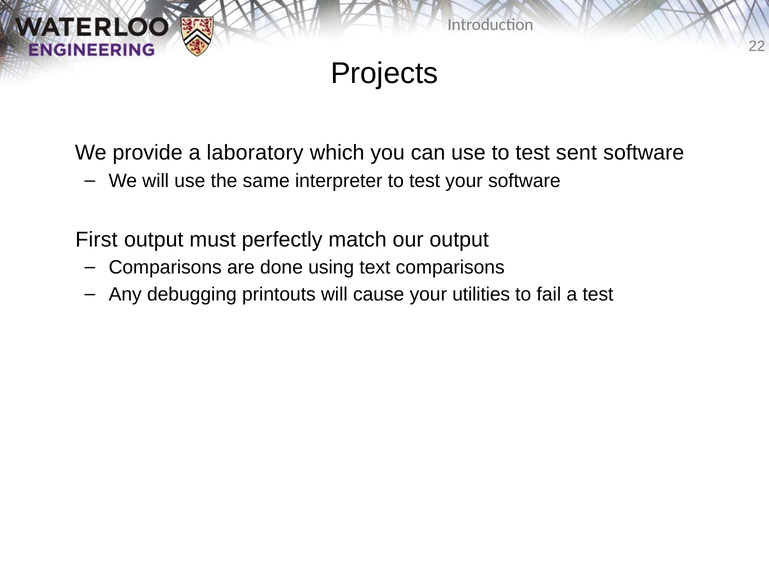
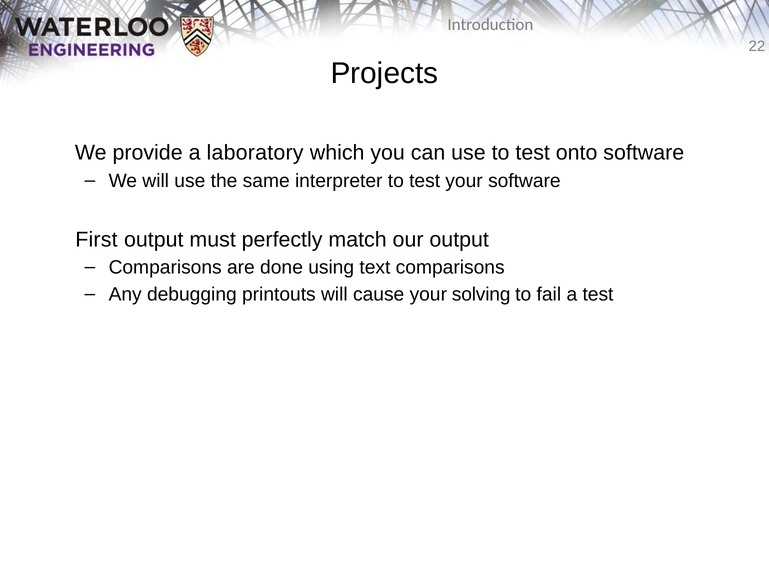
sent: sent -> onto (577, 153)
utilities: utilities -> solving (481, 294)
